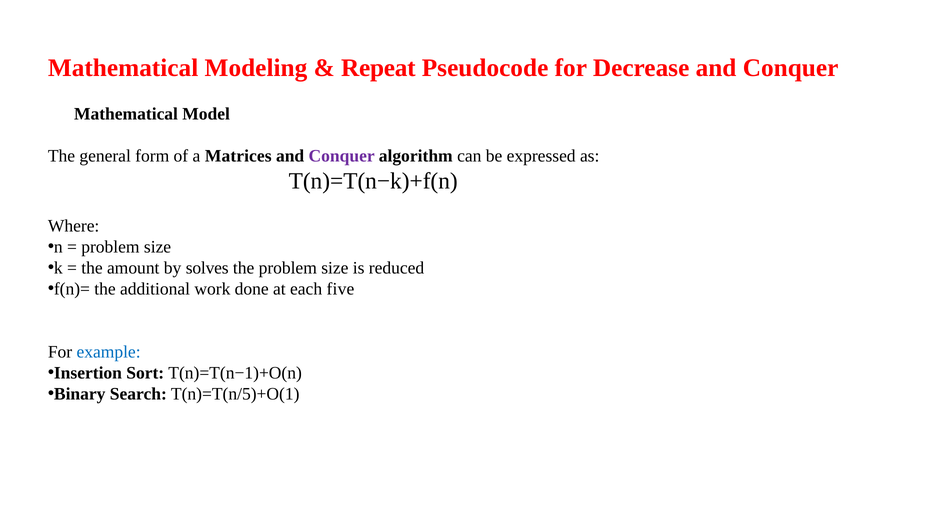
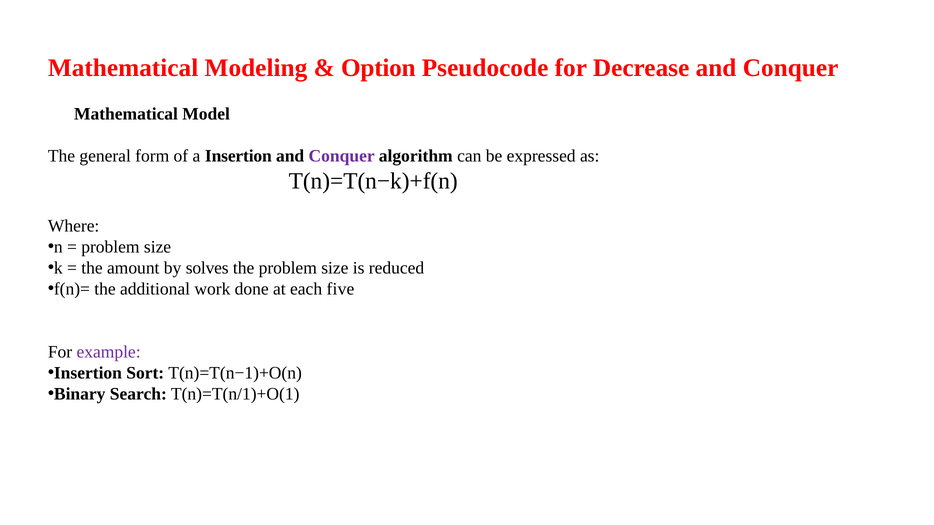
Repeat: Repeat -> Option (378, 68)
a Matrices: Matrices -> Insertion (238, 156)
example colour: blue -> purple (109, 352)
T(n)=T(n/5)+O(1: T(n)=T(n/5)+O(1 -> T(n)=T(n/1)+O(1 (235, 394)
